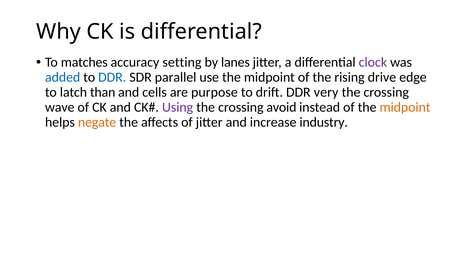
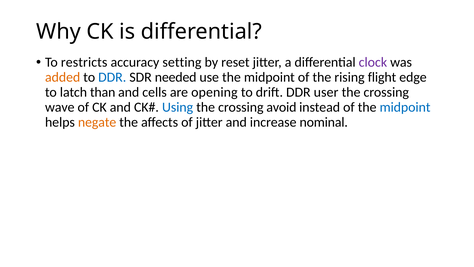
matches: matches -> restricts (84, 62)
lanes: lanes -> reset (235, 62)
added colour: blue -> orange (63, 77)
parallel: parallel -> needed (176, 77)
drive: drive -> flight (382, 77)
purpose: purpose -> opening (214, 92)
very: very -> user (326, 92)
Using colour: purple -> blue (178, 107)
midpoint colour: orange -> blue (405, 107)
industry: industry -> nominal (324, 122)
